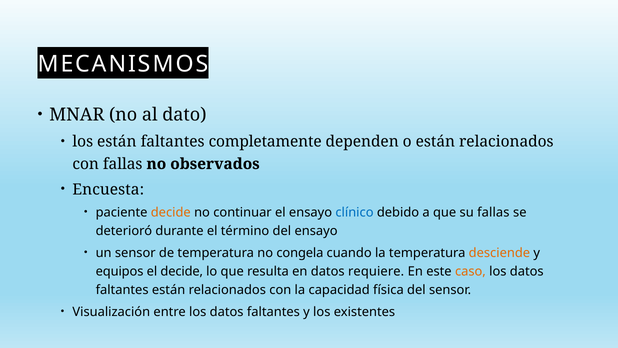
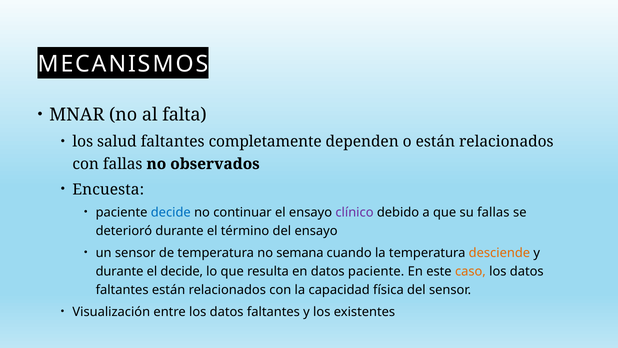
dato: dato -> falta (184, 115)
los están: están -> salud (117, 142)
decide colour: orange -> blue (171, 212)
clínico colour: blue -> purple (354, 212)
congela: congela -> semana (300, 253)
equipos: equipos -> durante (120, 271)
datos requiere: requiere -> paciente (376, 271)
